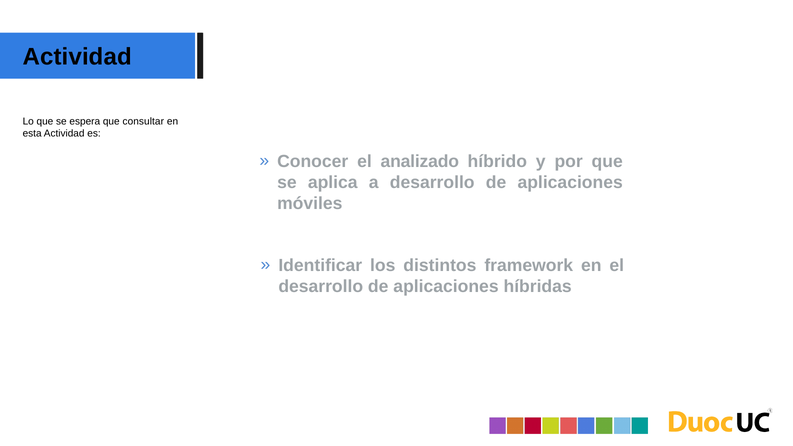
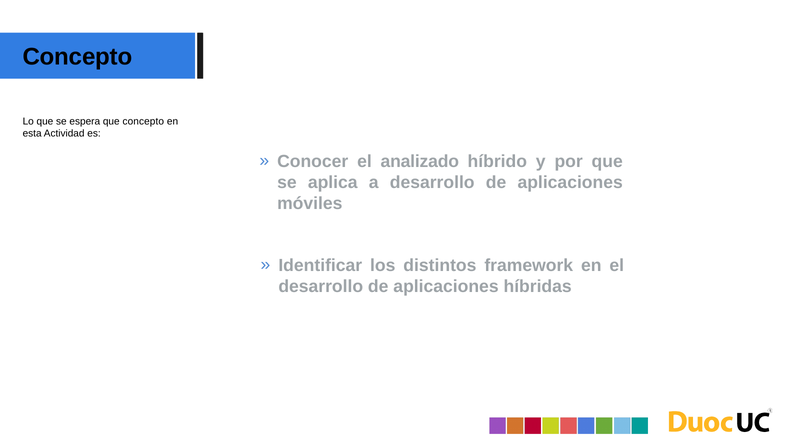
Actividad: Actividad -> Concepto (77, 57)
que consultar: consultar -> concepto (143, 122)
